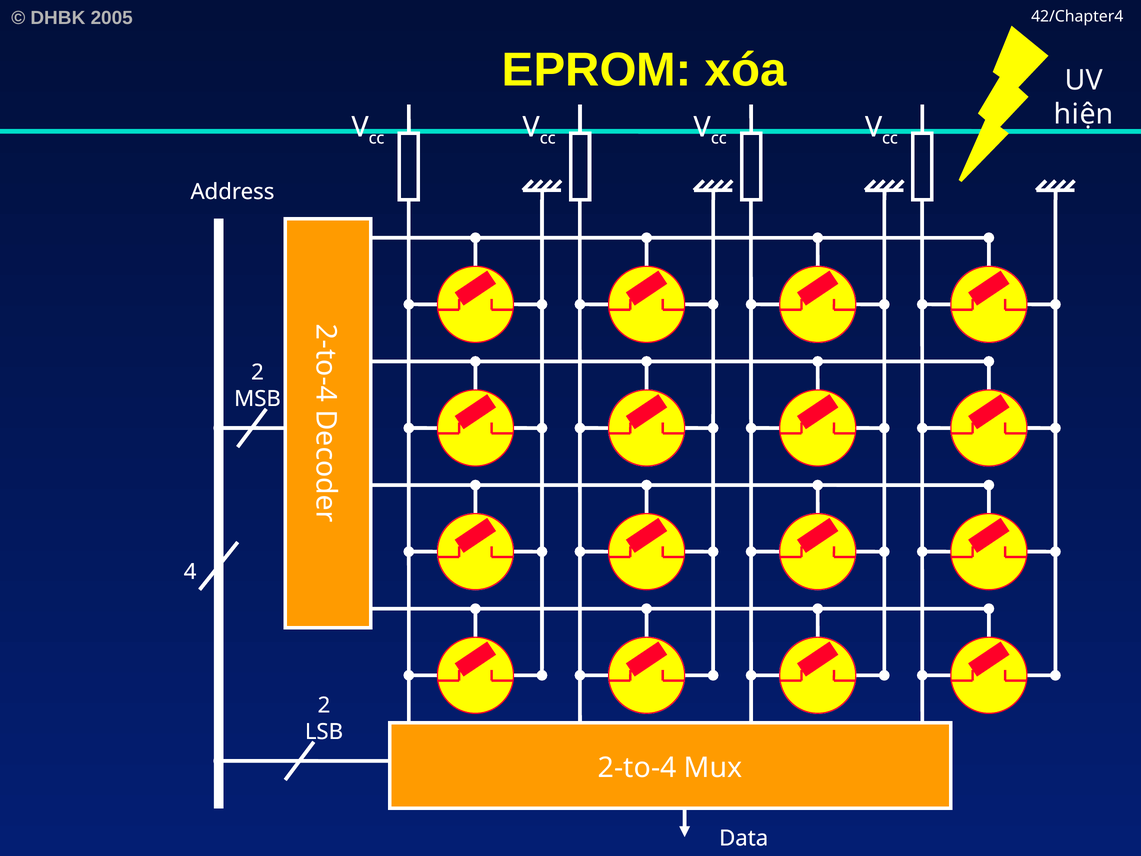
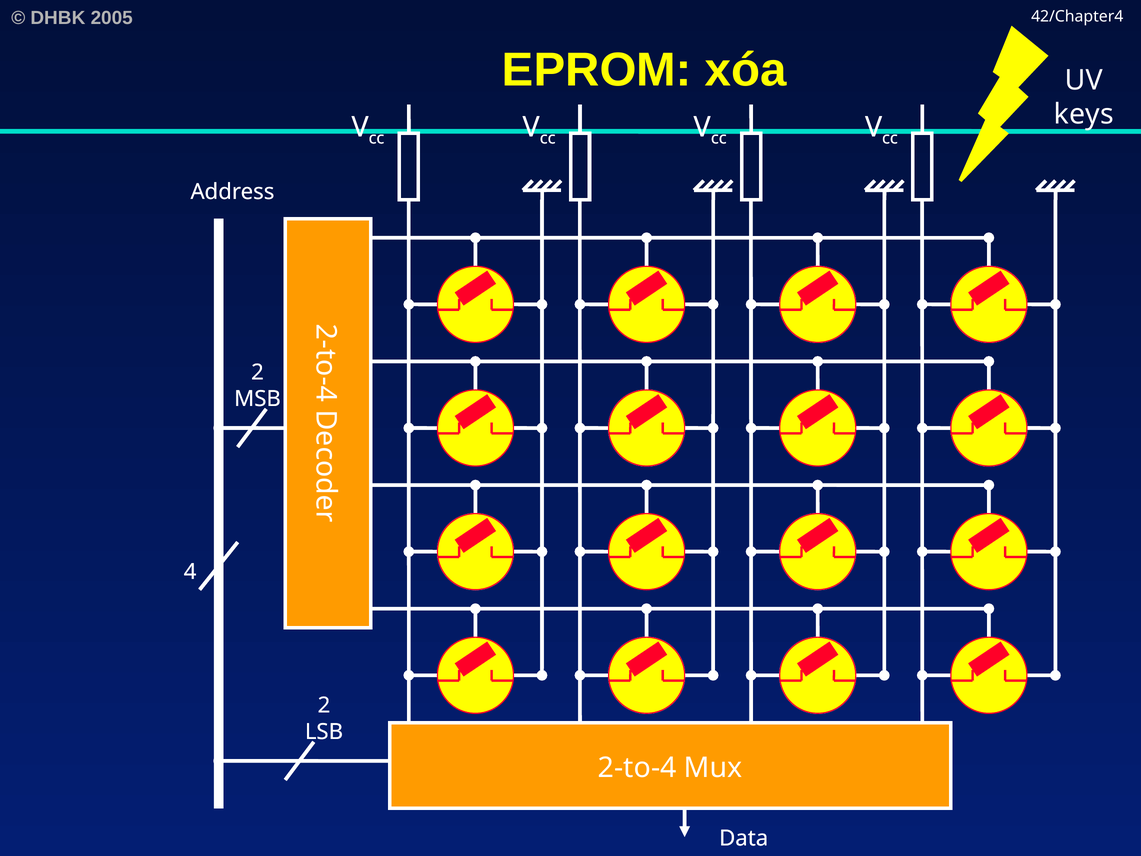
hiện: hiện -> keys (1084, 114)
